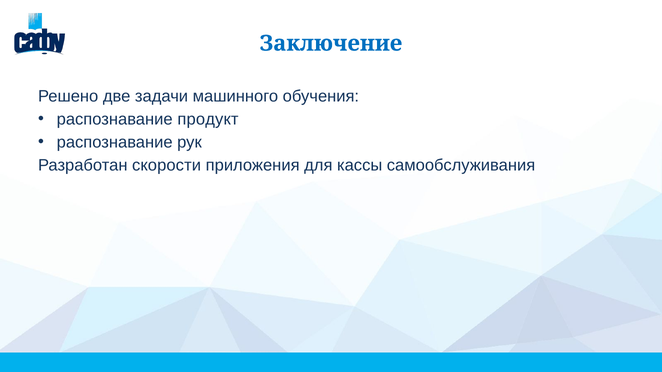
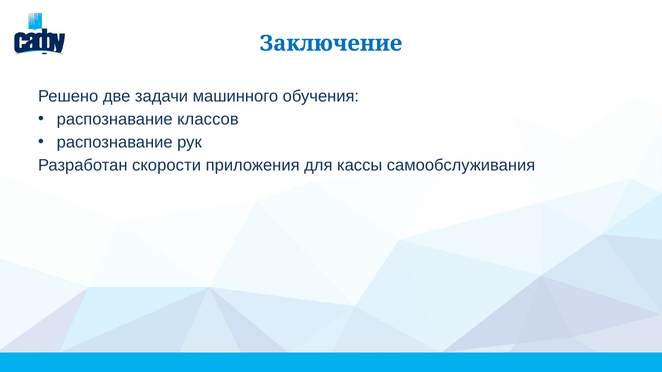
продукт: продукт -> классов (208, 119)
